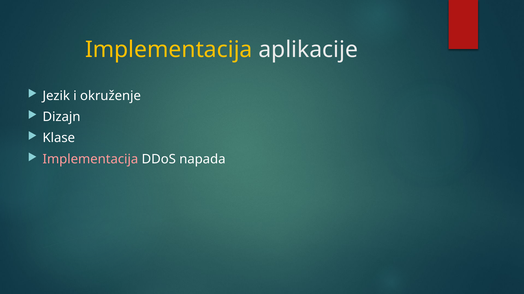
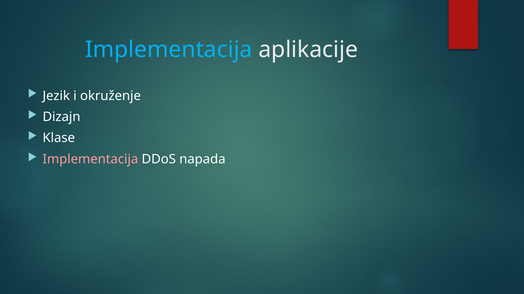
Implementacija colour: yellow -> light blue (169, 50)
